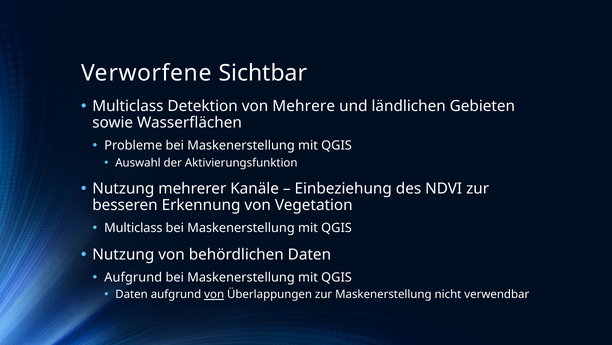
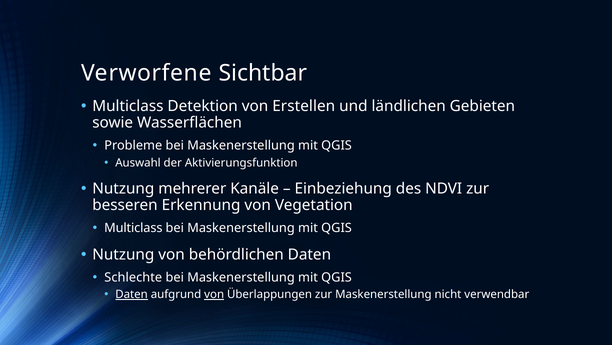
Mehrere: Mehrere -> Erstellen (304, 106)
Aufgrund: Aufgrund -> Schlechte (133, 277)
Daten underline: none -> present (132, 294)
